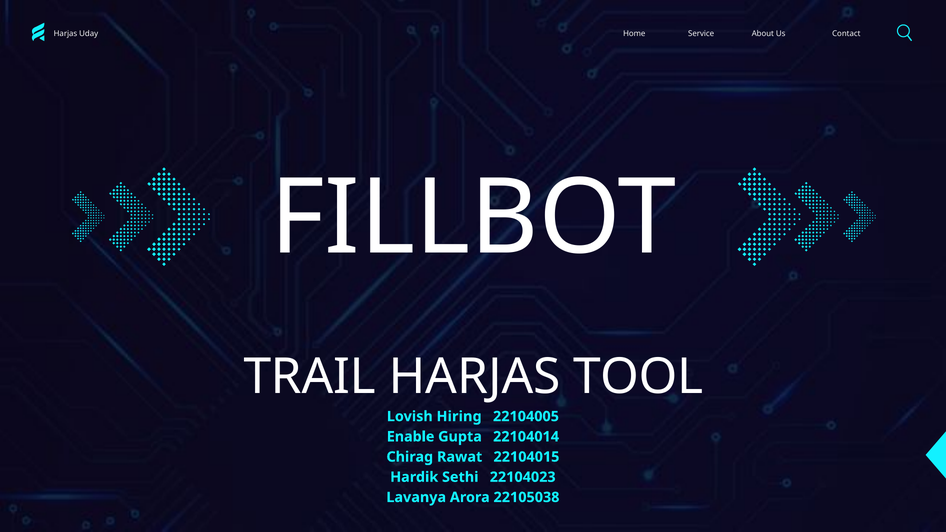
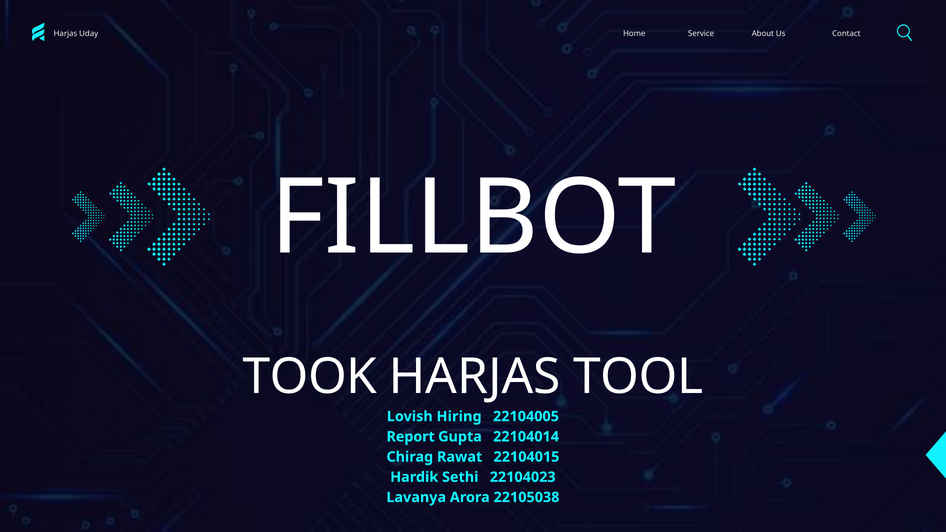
TRAIL: TRAIL -> TOOK (310, 377)
Enable: Enable -> Report (411, 437)
